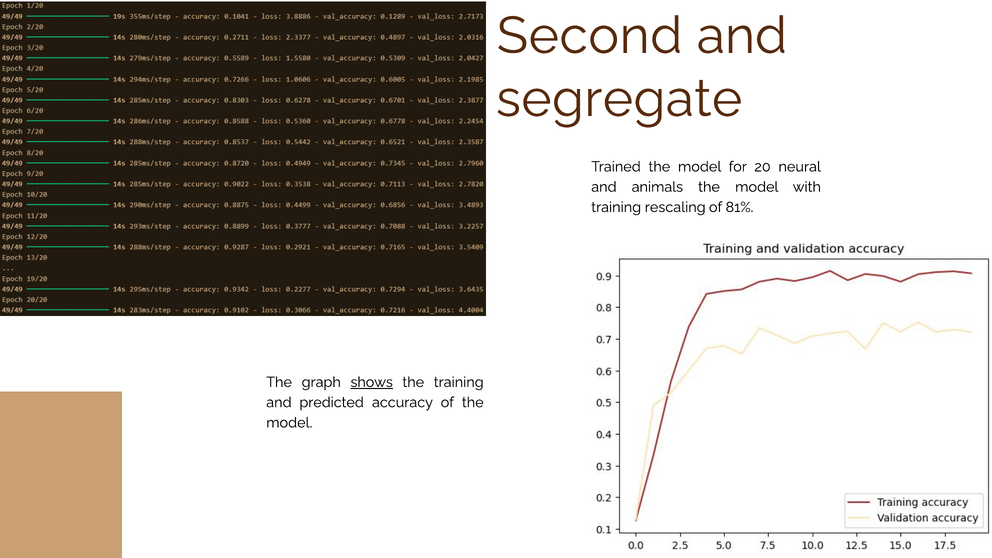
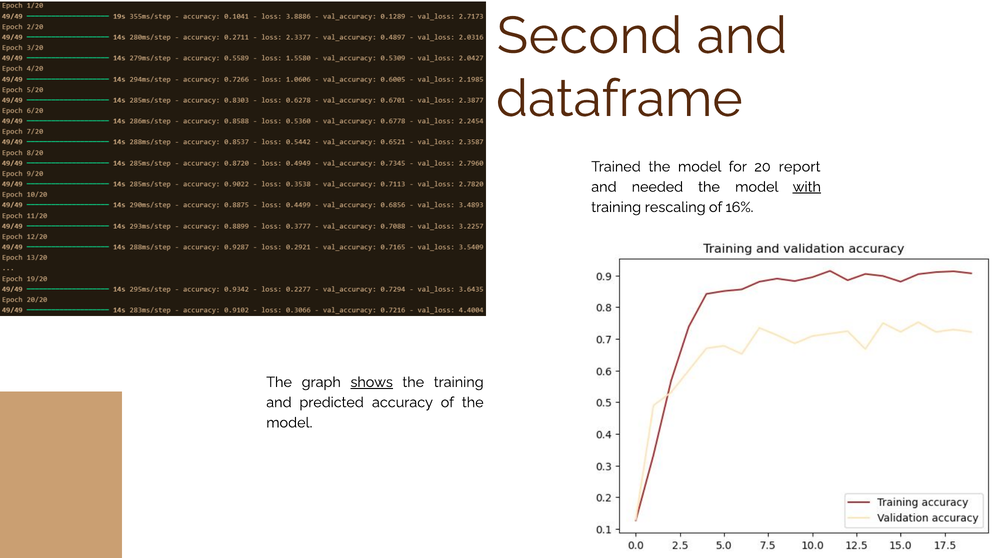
segregate: segregate -> dataframe (619, 99)
neural: neural -> report (800, 167)
animals: animals -> needed (657, 187)
with underline: none -> present (807, 187)
81%: 81% -> 16% (739, 207)
